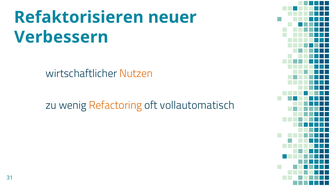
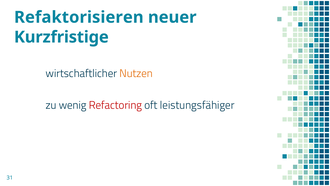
Verbessern: Verbessern -> Kurzfristige (61, 37)
Refactoring colour: orange -> red (115, 105)
vollautomatisch: vollautomatisch -> leistungsfähiger (197, 105)
